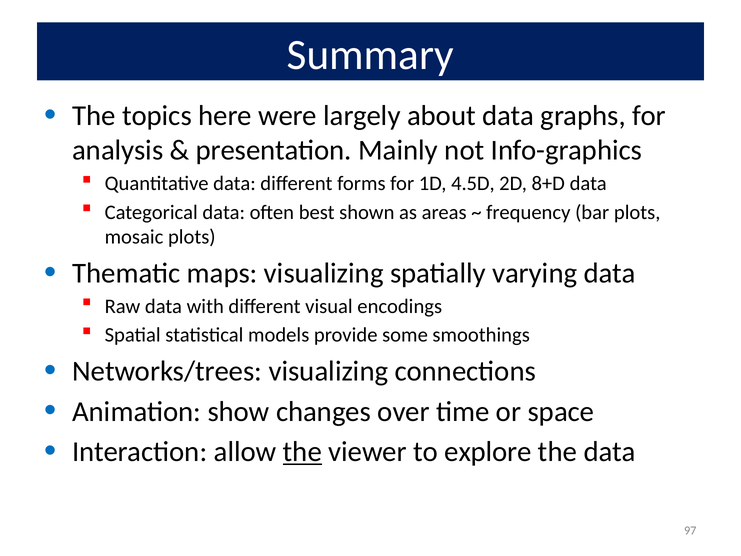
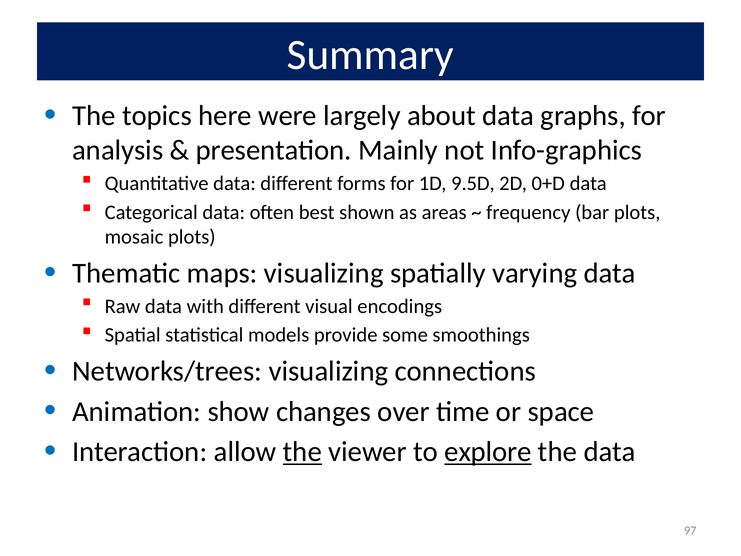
4.5D: 4.5D -> 9.5D (473, 183)
8+D: 8+D -> 0+D (548, 183)
explore underline: none -> present (488, 452)
